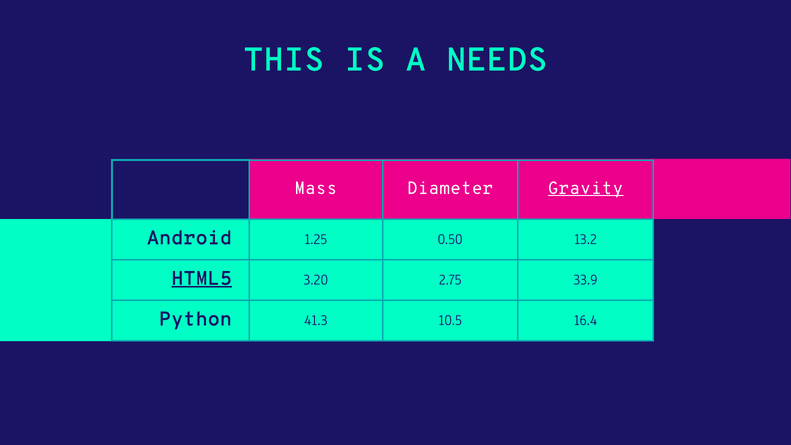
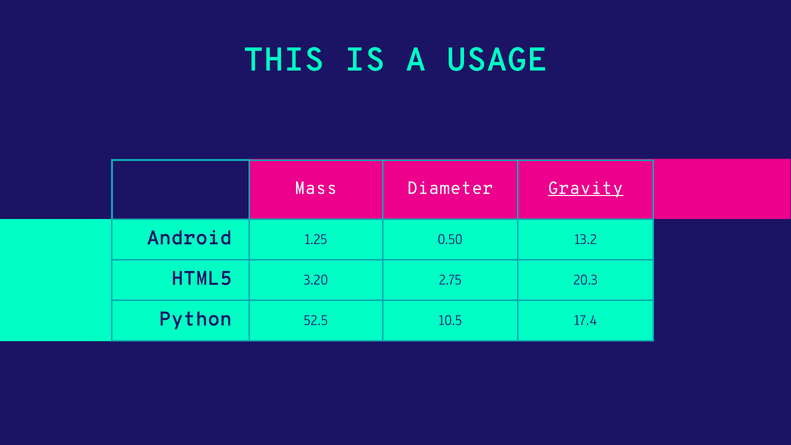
NEEDS: NEEDS -> USAGE (497, 60)
HTML5 underline: present -> none (202, 278)
33.9: 33.9 -> 20.3 (586, 280)
41.3: 41.3 -> 52.5 (316, 320)
16.4: 16.4 -> 17.4 (585, 320)
